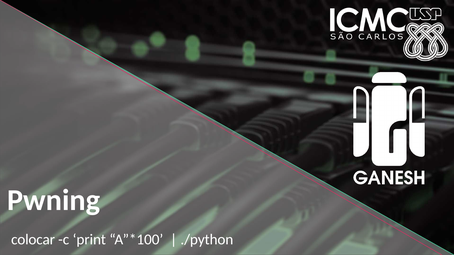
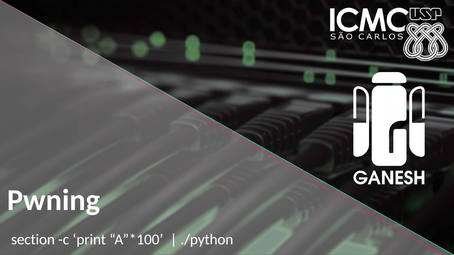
colocar: colocar -> section (33, 240)
